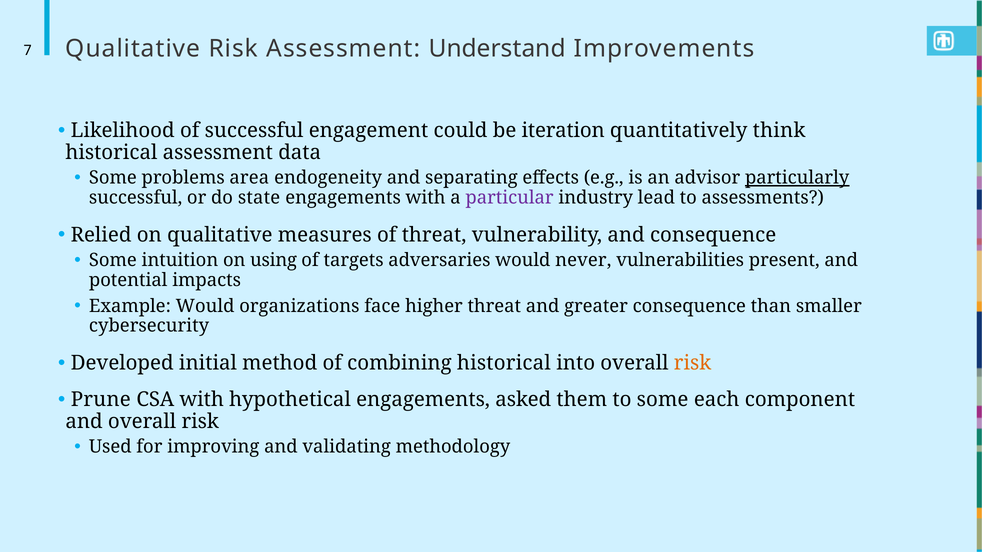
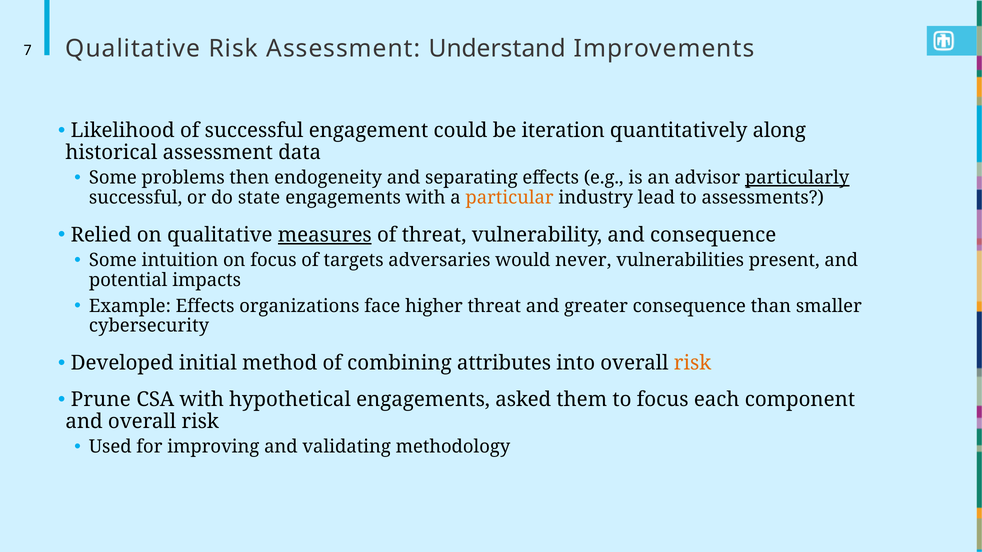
think: think -> along (779, 131)
area: area -> then (249, 178)
particular colour: purple -> orange (510, 198)
measures underline: none -> present (325, 235)
on using: using -> focus (273, 260)
Example Would: Would -> Effects (205, 306)
combining historical: historical -> attributes (504, 363)
to some: some -> focus (663, 400)
